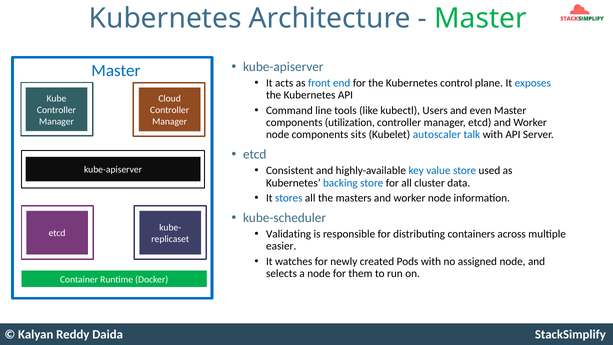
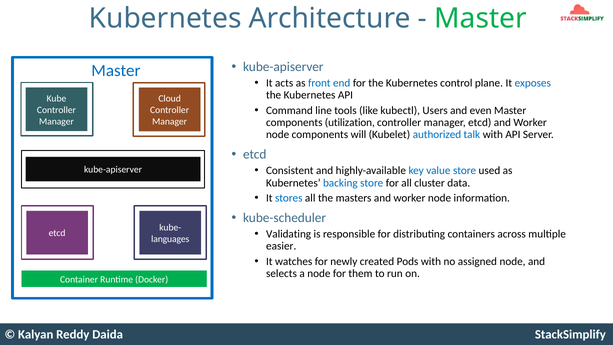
sits: sits -> will (358, 135)
autoscaler: autoscaler -> authorized (437, 135)
replicaset: replicaset -> languages (170, 239)
